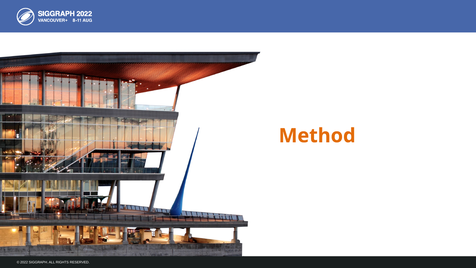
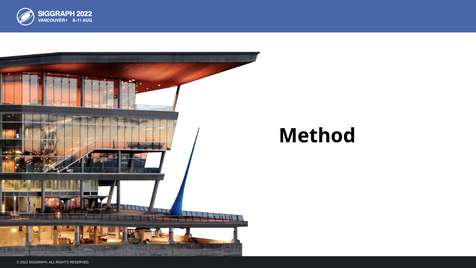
Method colour: orange -> black (317, 136)
